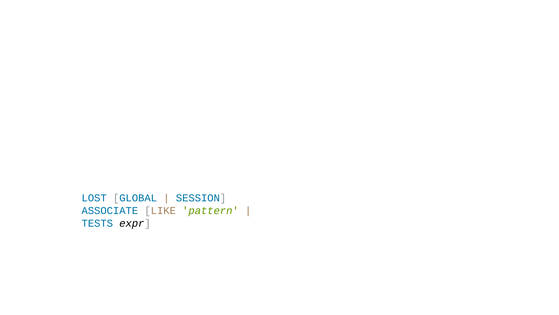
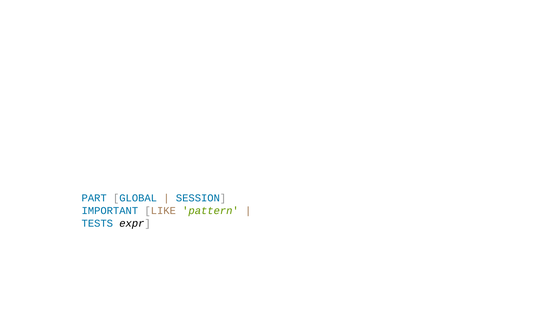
LOST: LOST -> PART (94, 198)
ASSOCIATE: ASSOCIATE -> IMPORTANT (110, 210)
